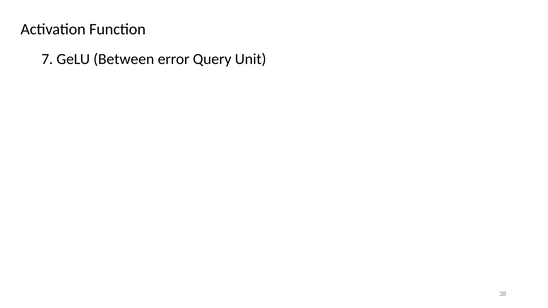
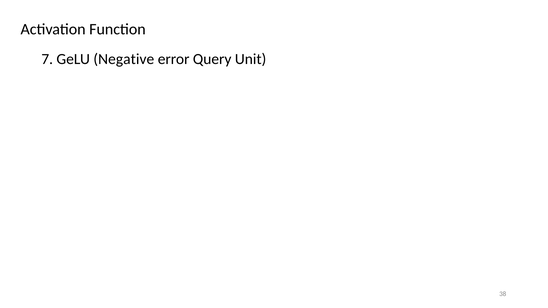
Between: Between -> Negative (124, 59)
